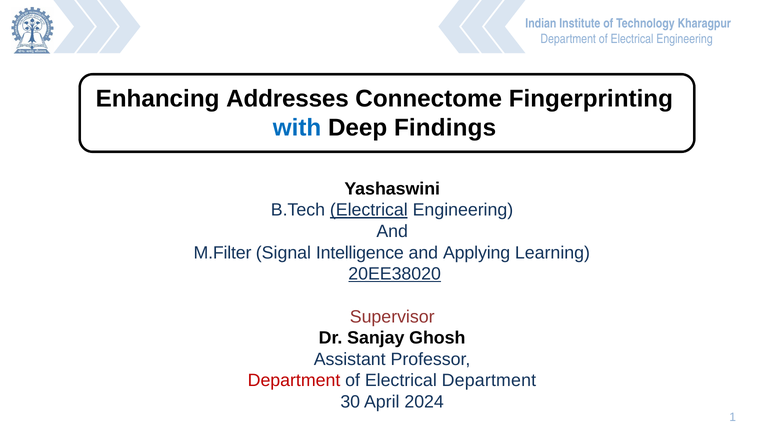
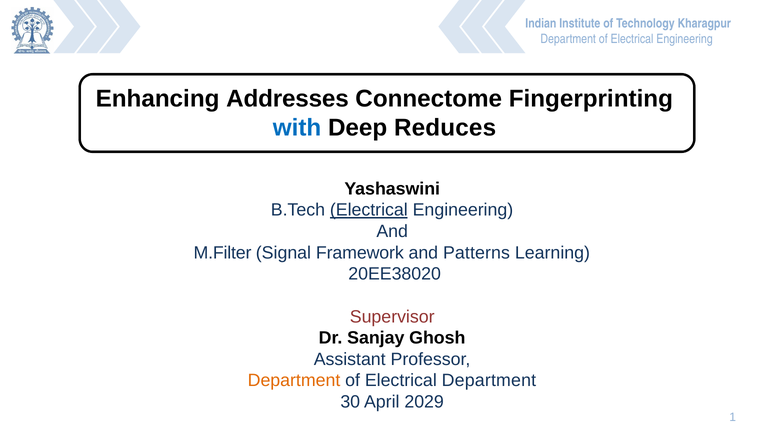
Findings: Findings -> Reduces (445, 128)
Intelligence: Intelligence -> Framework (360, 253)
Applying: Applying -> Patterns (477, 253)
20EE38020 underline: present -> none (395, 274)
Department colour: red -> orange (294, 381)
2024: 2024 -> 2029 (424, 402)
